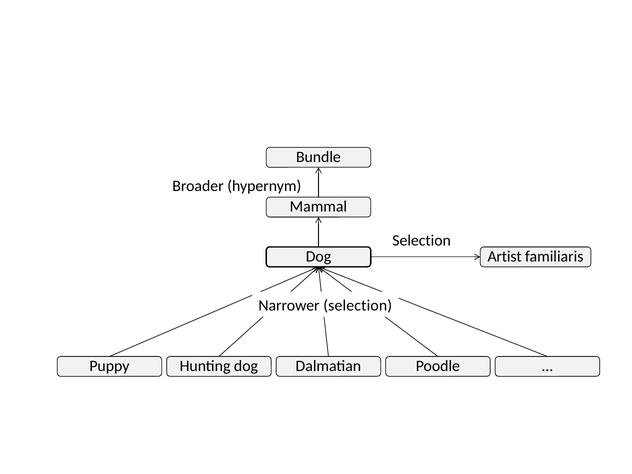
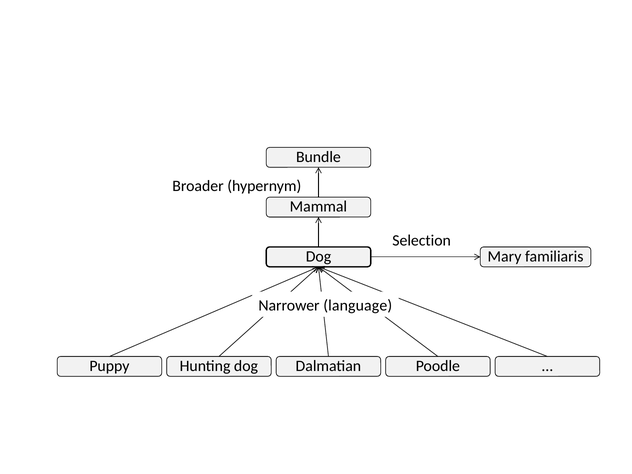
Artist: Artist -> Mary (504, 256)
Narrower selection: selection -> language (358, 305)
